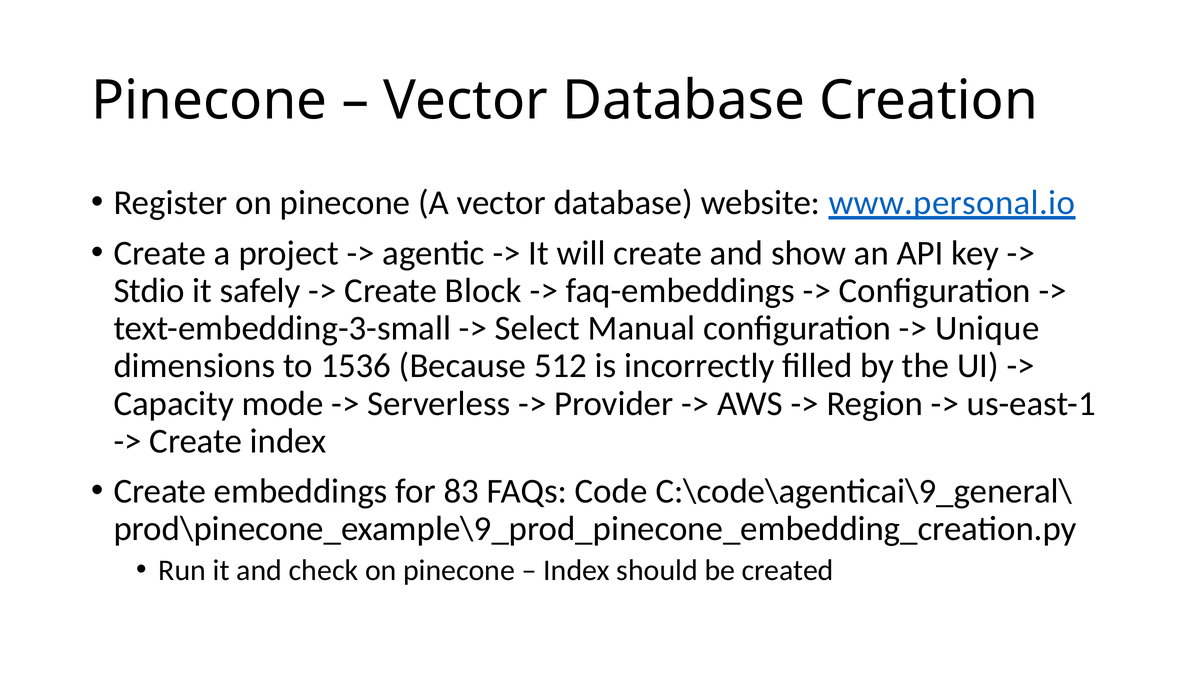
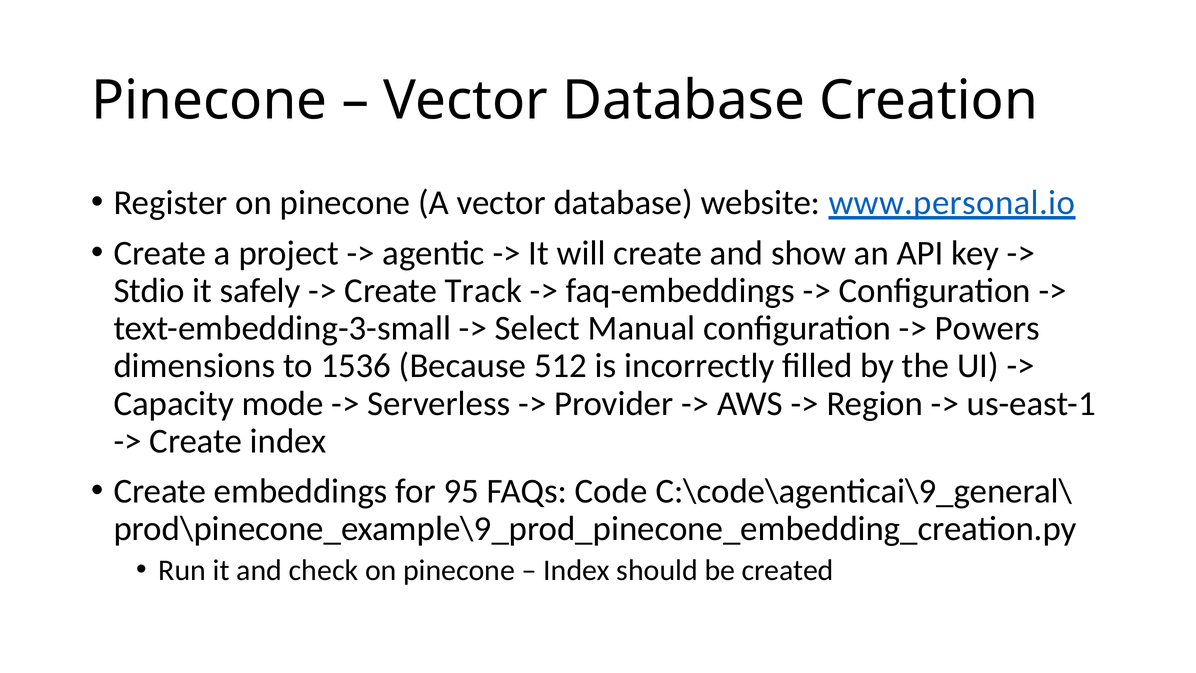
Block: Block -> Track (483, 291)
Unique: Unique -> Powers (987, 328)
83: 83 -> 95 (461, 491)
